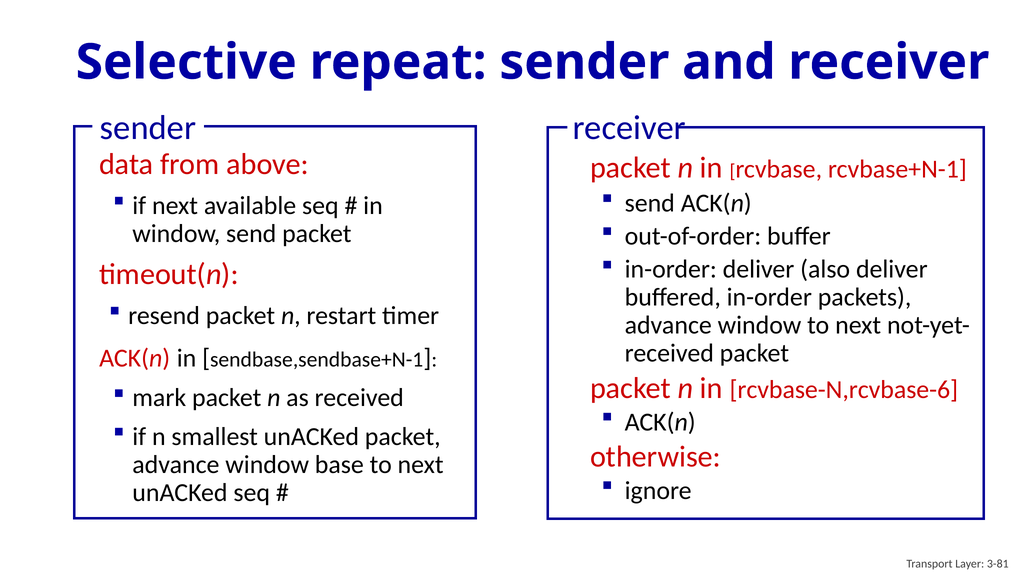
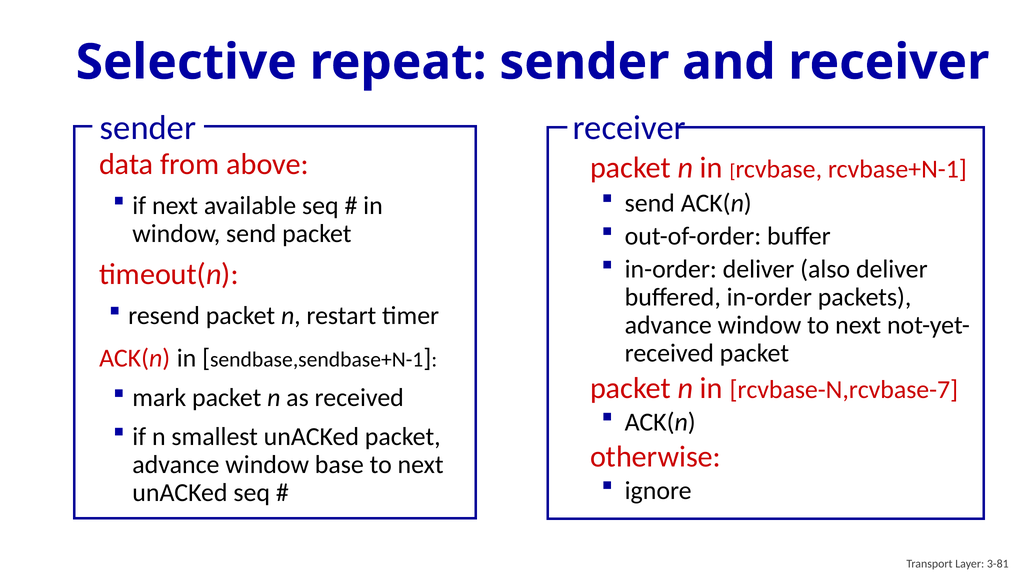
rcvbase-N,rcvbase-6: rcvbase-N,rcvbase-6 -> rcvbase-N,rcvbase-7 (844, 389)
